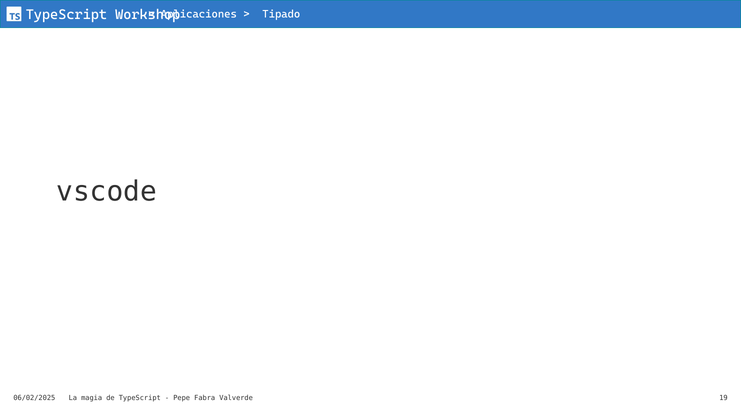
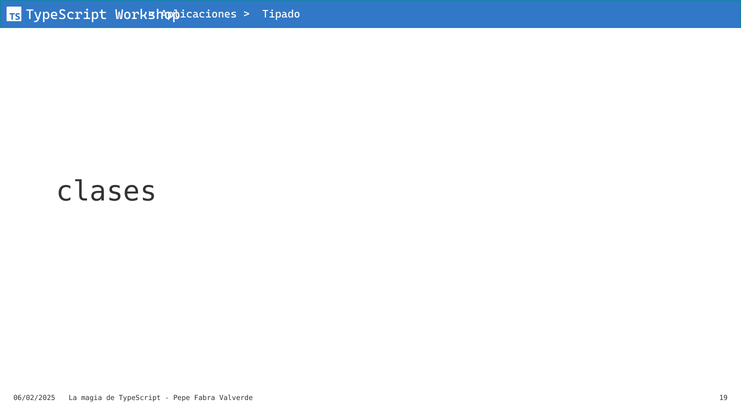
vscode: vscode -> clases (107, 192)
